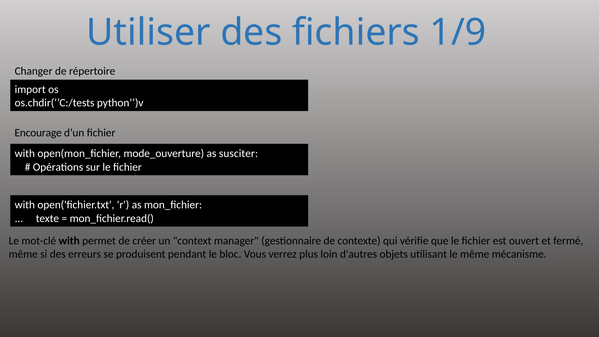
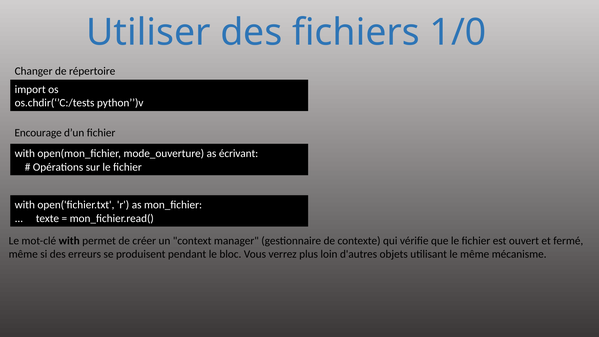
1/9: 1/9 -> 1/0 (458, 32)
susciter: susciter -> écrivant (239, 154)
